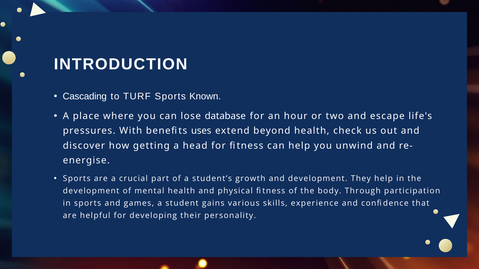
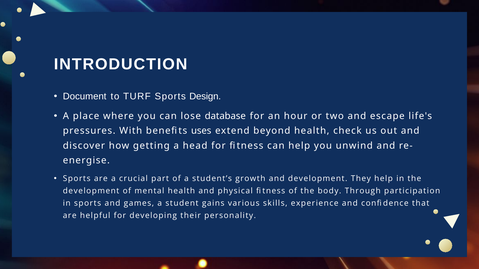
Cascading: Cascading -> Document (85, 97)
Known: Known -> Design (205, 97)
